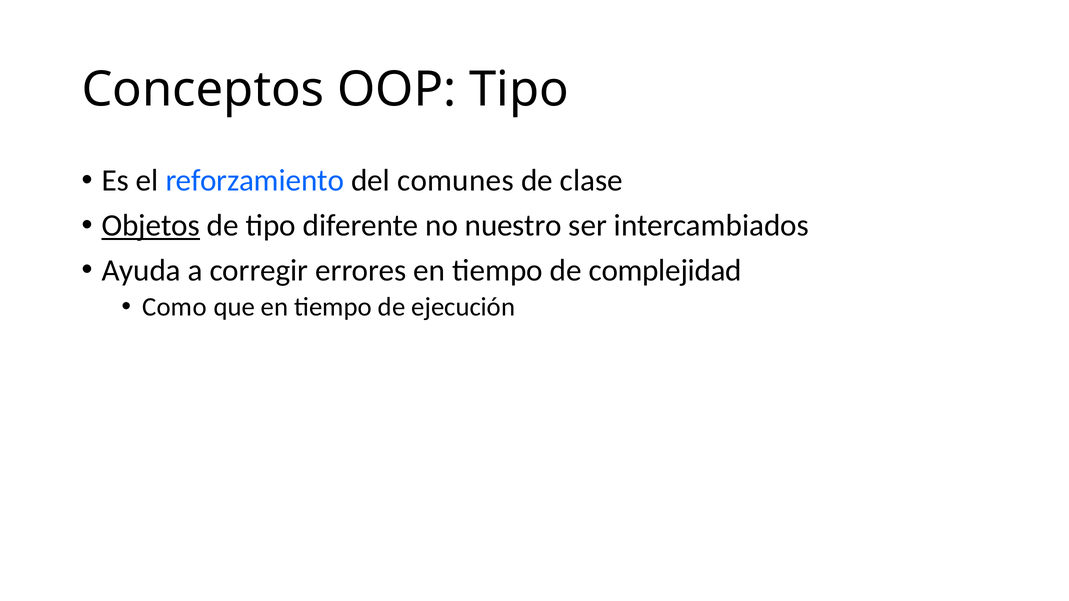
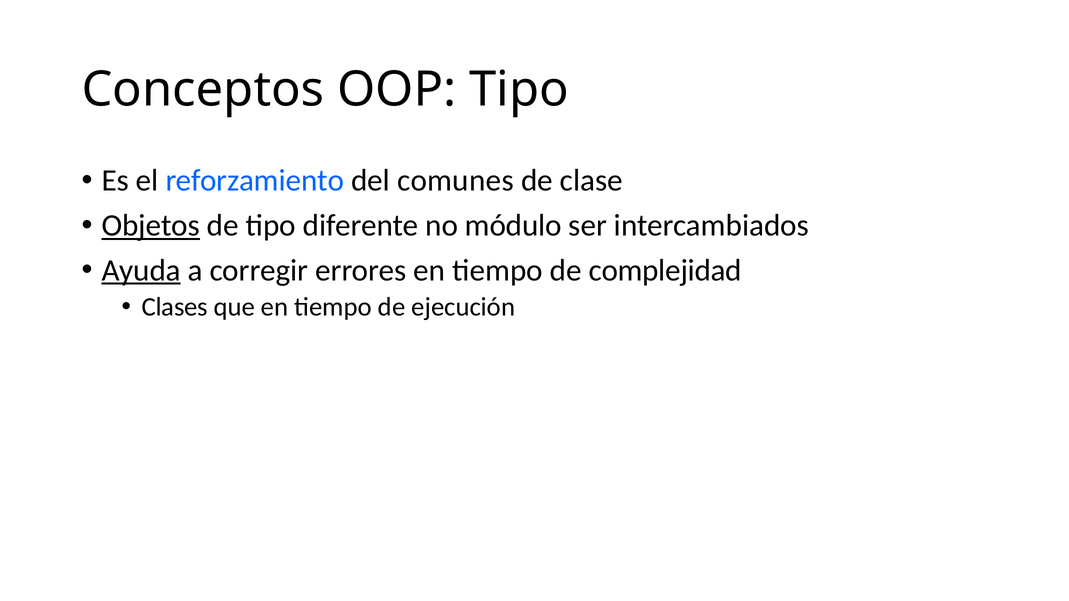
nuestro: nuestro -> módulo (513, 226)
Ayuda underline: none -> present (141, 270)
Como: Como -> Clases (175, 307)
